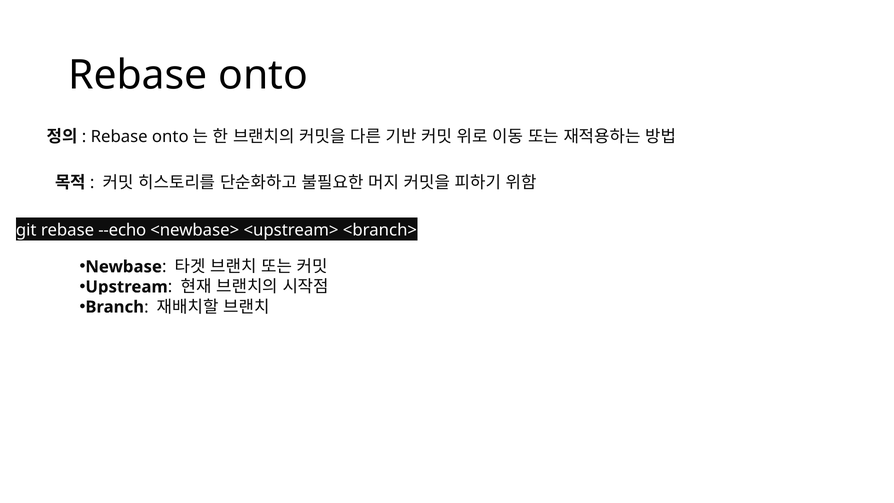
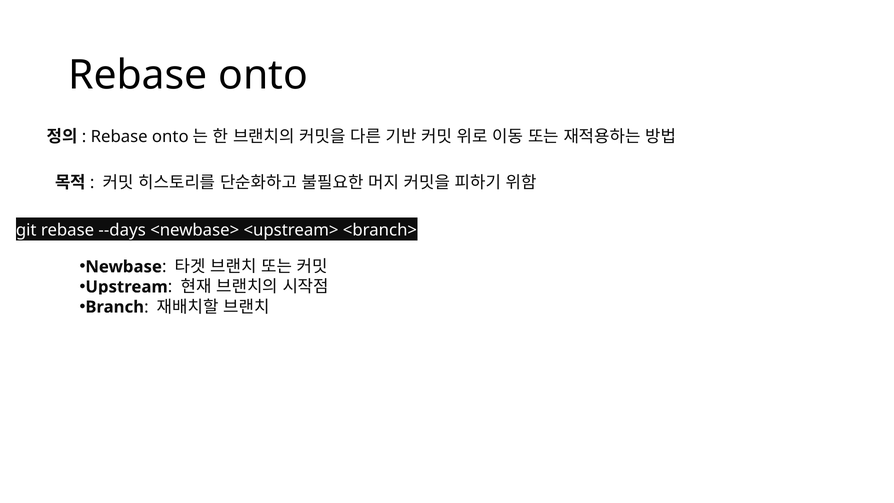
--echo: --echo -> --days (122, 230)
